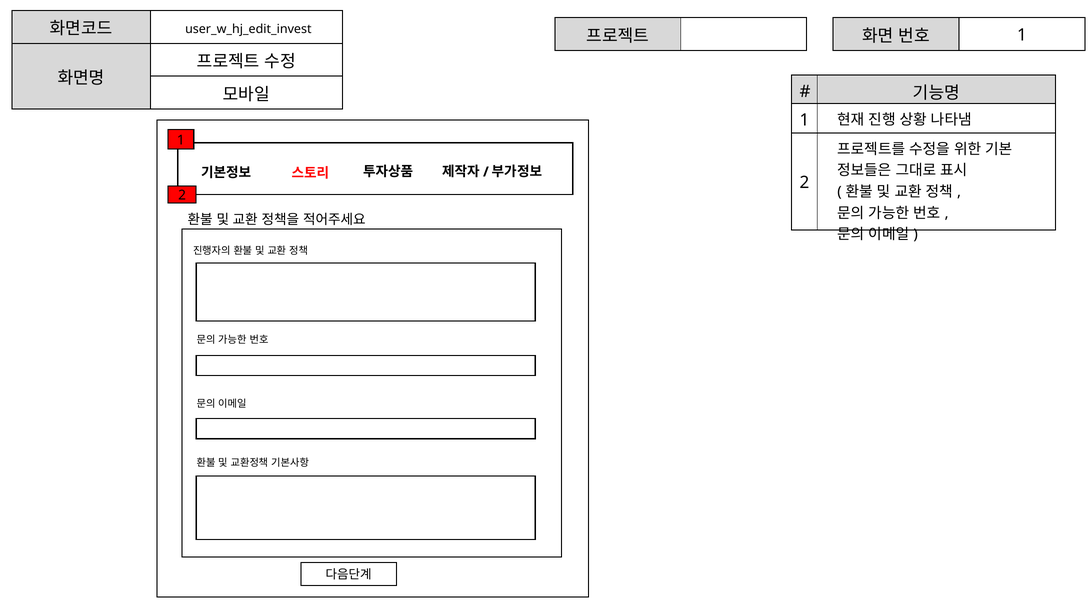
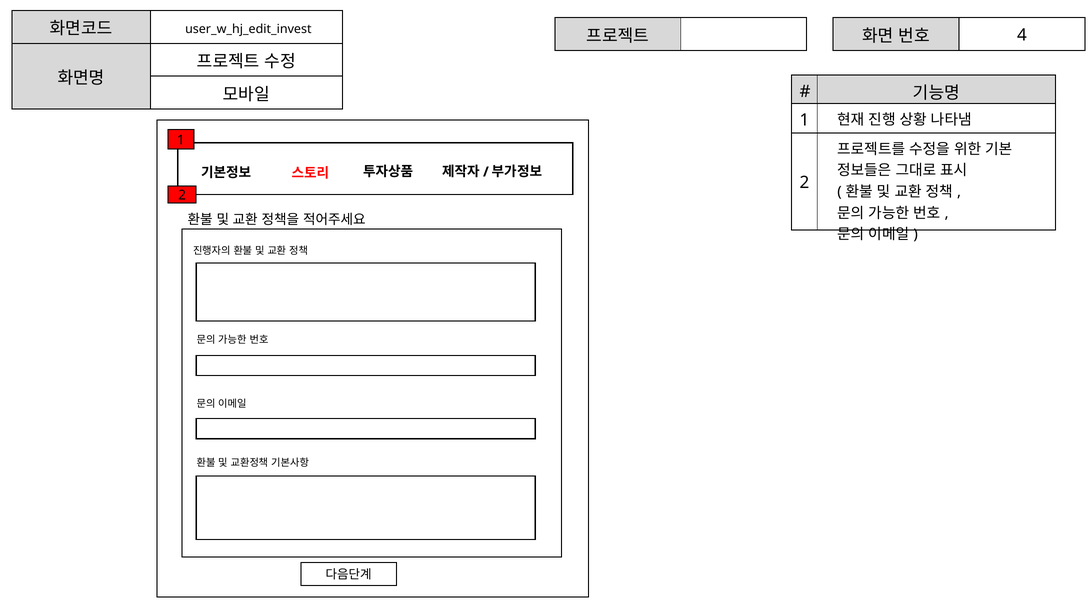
1: 1 -> 4 (1022, 35)
